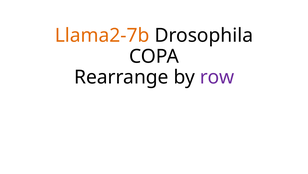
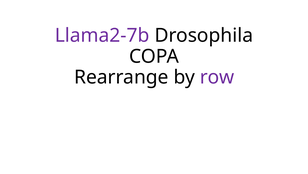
Llama2-7b colour: orange -> purple (102, 35)
